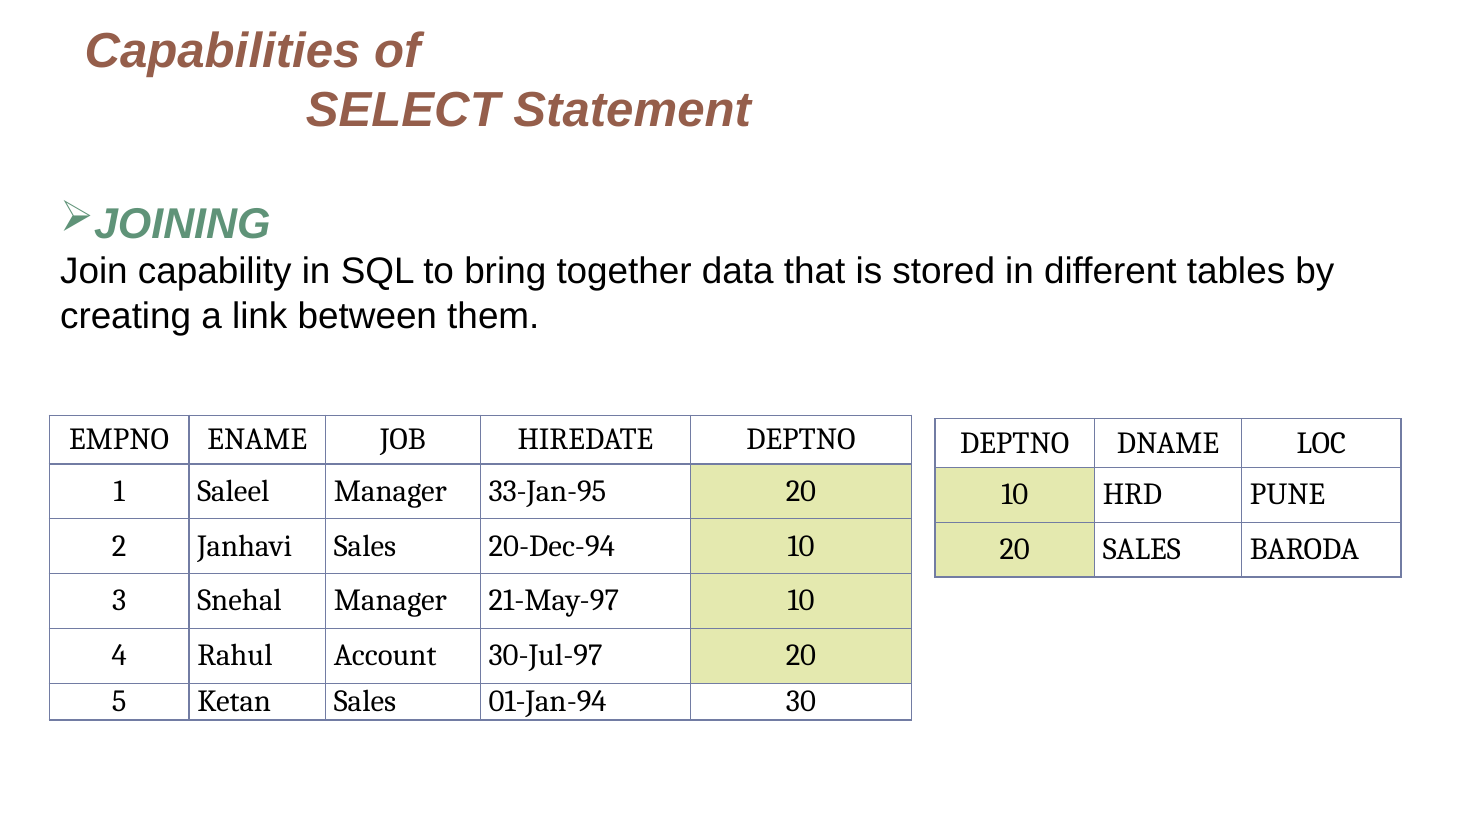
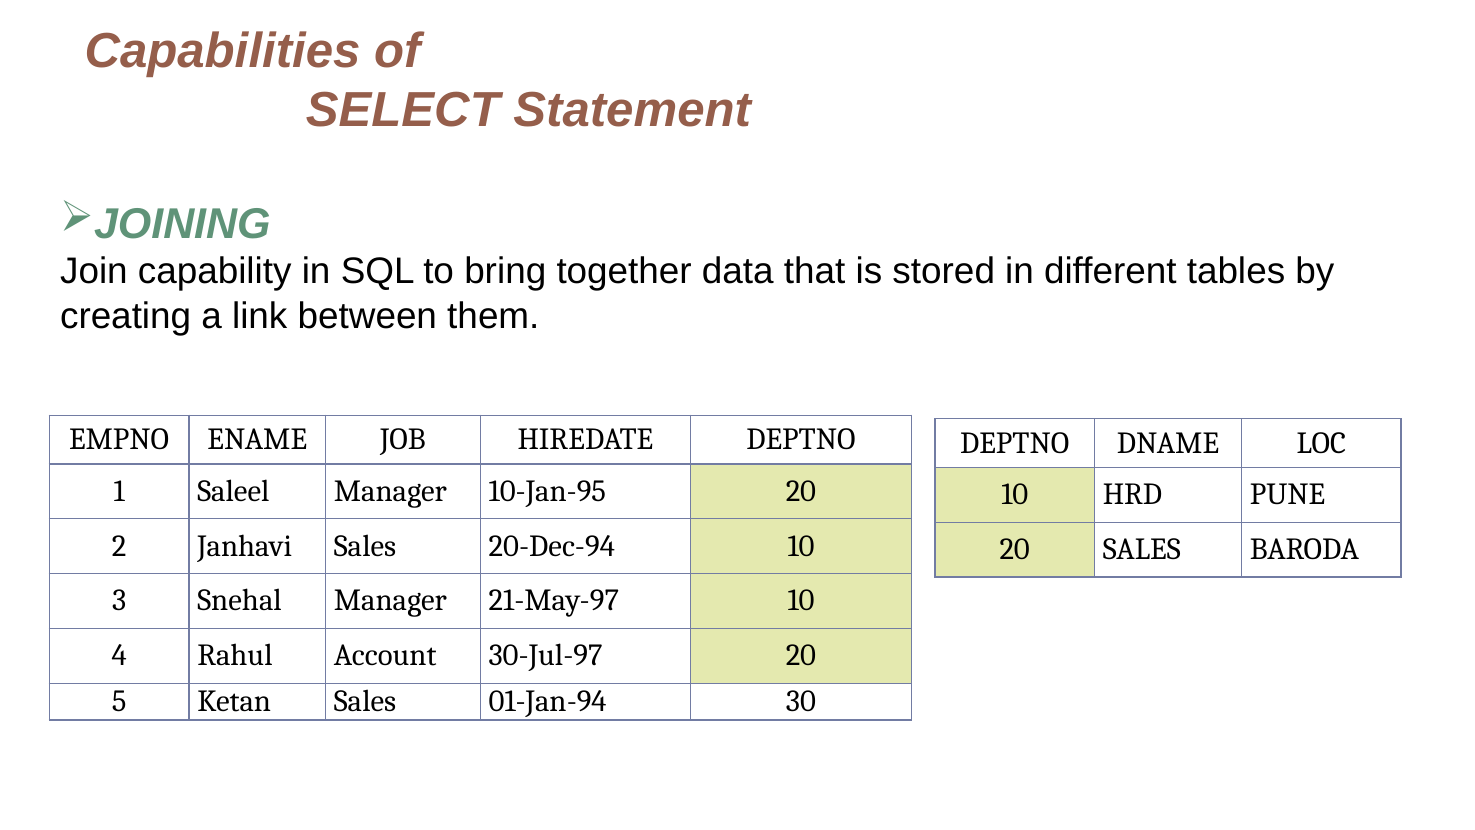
33-Jan-95: 33-Jan-95 -> 10-Jan-95 (547, 491)
